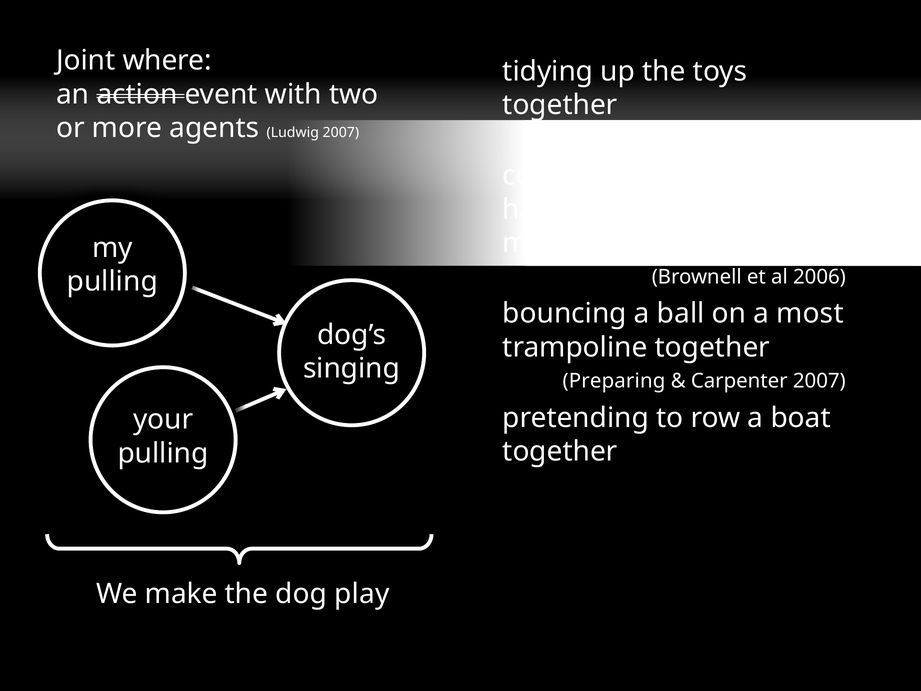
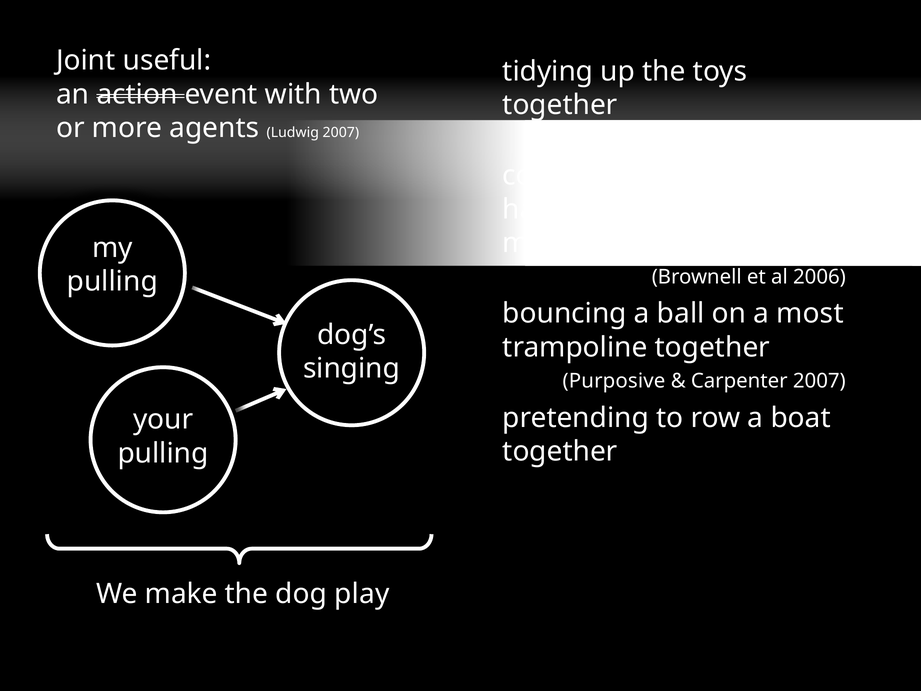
where: where -> useful (167, 61)
Preparing: Preparing -> Purposive (614, 381)
